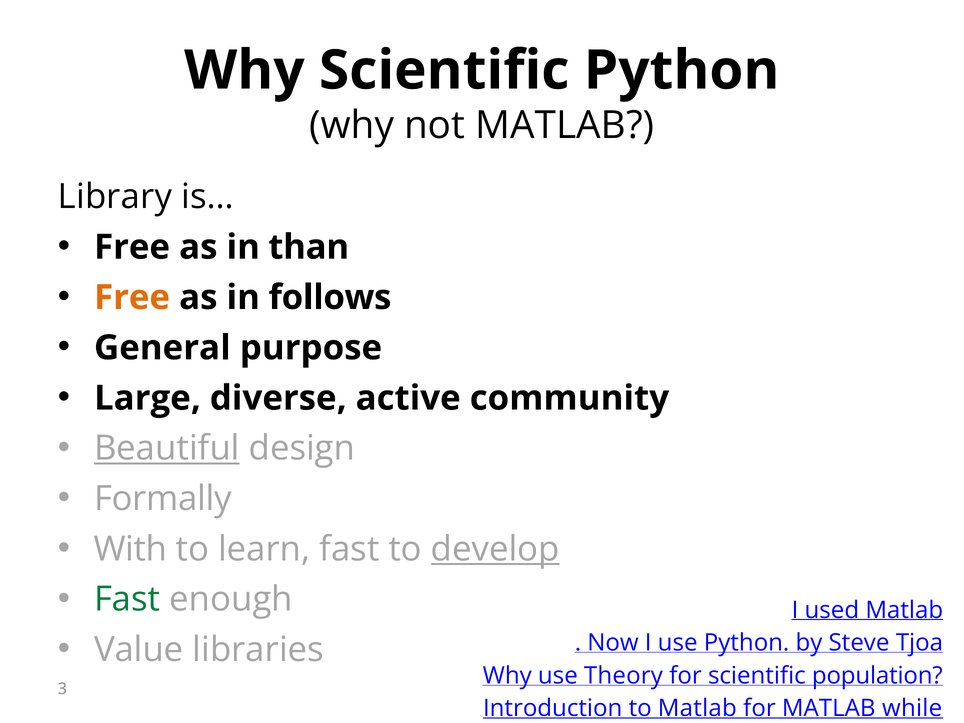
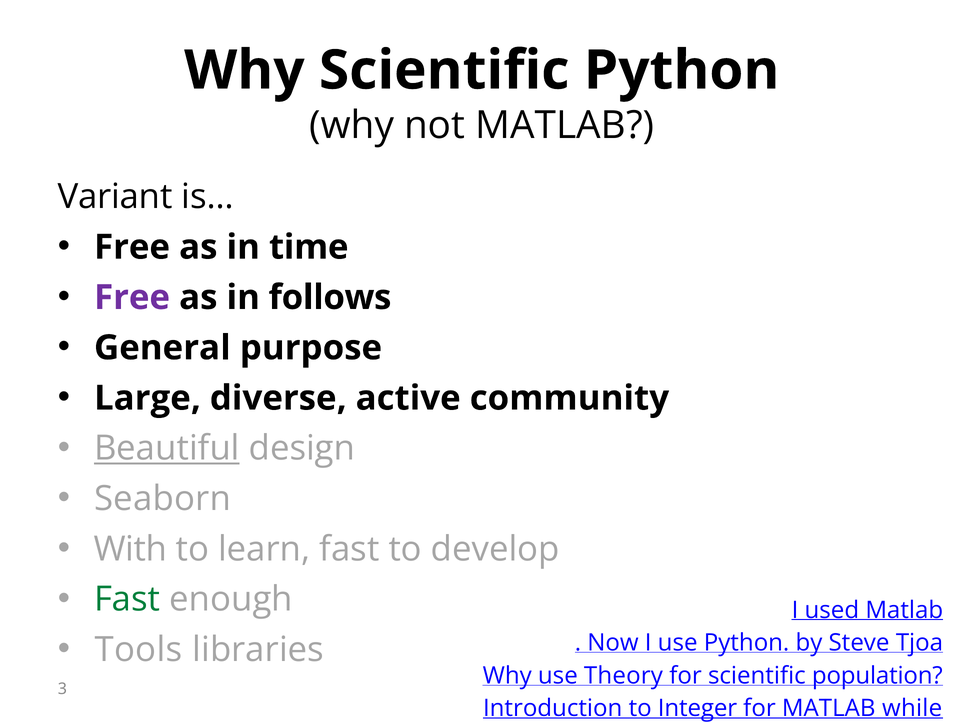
Library: Library -> Variant (115, 197)
than: than -> time (309, 247)
Free colour: orange -> purple (132, 297)
Formally: Formally -> Seaborn (163, 499)
develop underline: present -> none (495, 549)
Value: Value -> Tools (139, 650)
to Matlab: Matlab -> Integer (697, 708)
